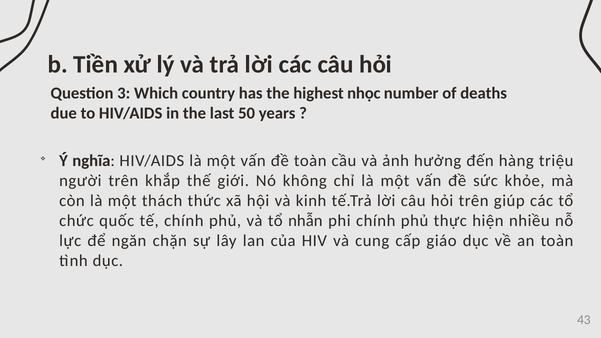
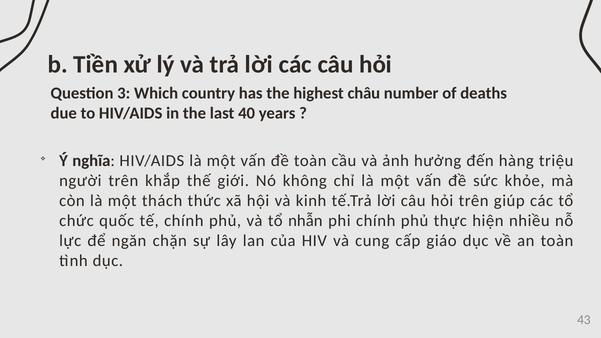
nhọc: nhọc -> châu (364, 93)
50: 50 -> 40 (247, 113)
